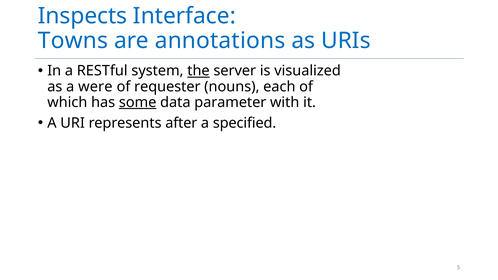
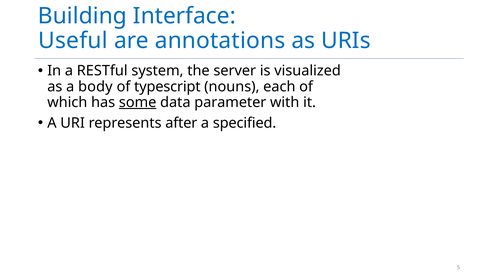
Inspects: Inspects -> Building (82, 16)
Towns: Towns -> Useful (73, 41)
the underline: present -> none (198, 71)
were: were -> body (95, 87)
requester: requester -> typescript (167, 87)
